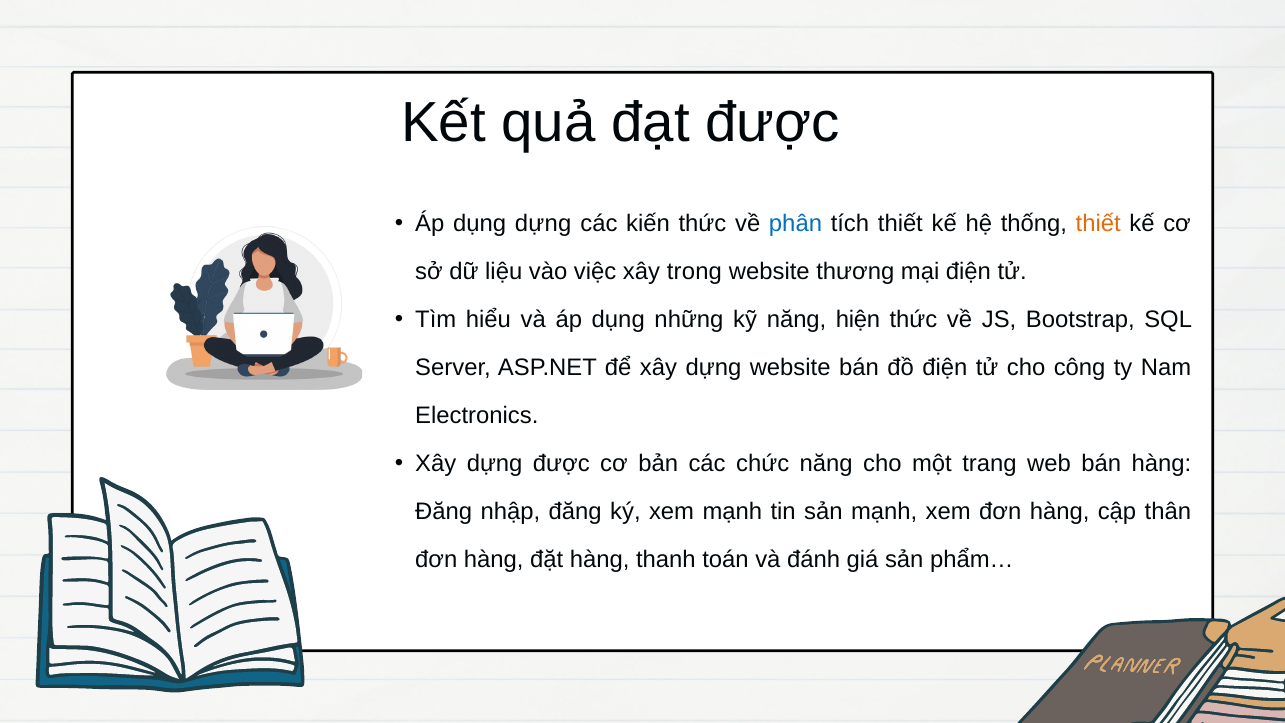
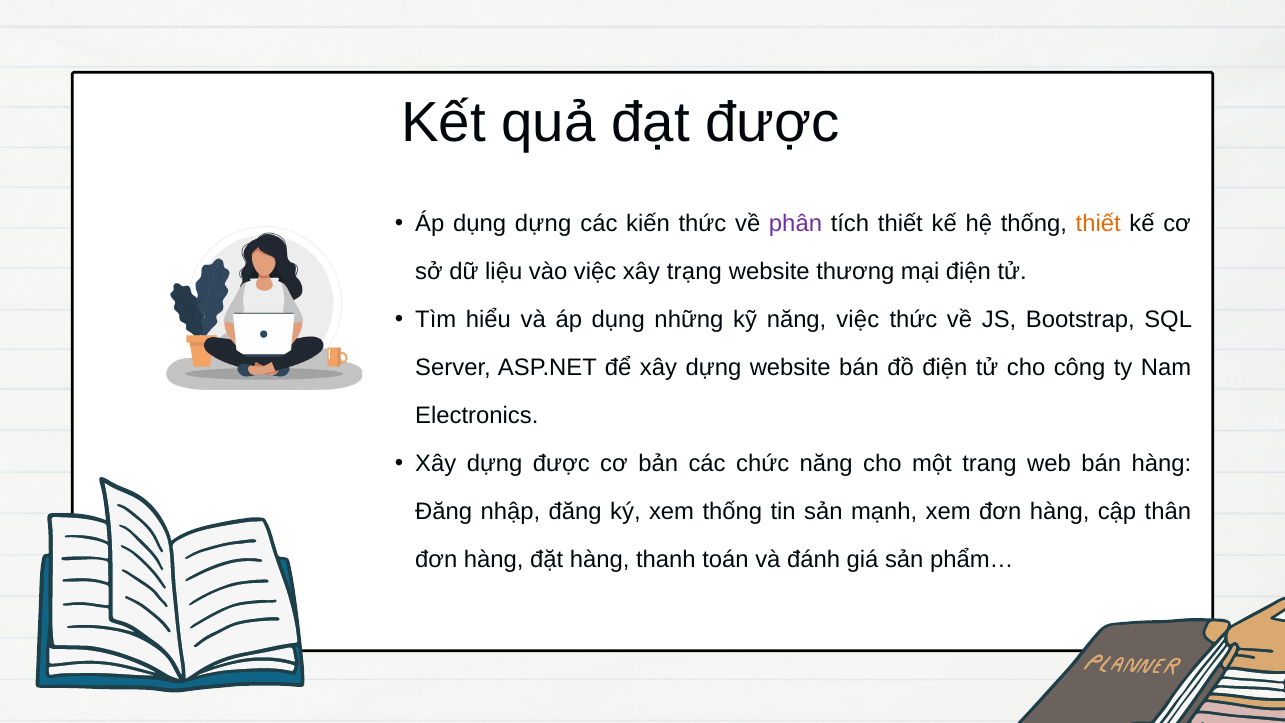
phân colour: blue -> purple (796, 224)
trong: trong -> trạng (694, 272)
năng hiện: hiện -> việc (858, 320)
xem mạnh: mạnh -> thống (732, 511)
